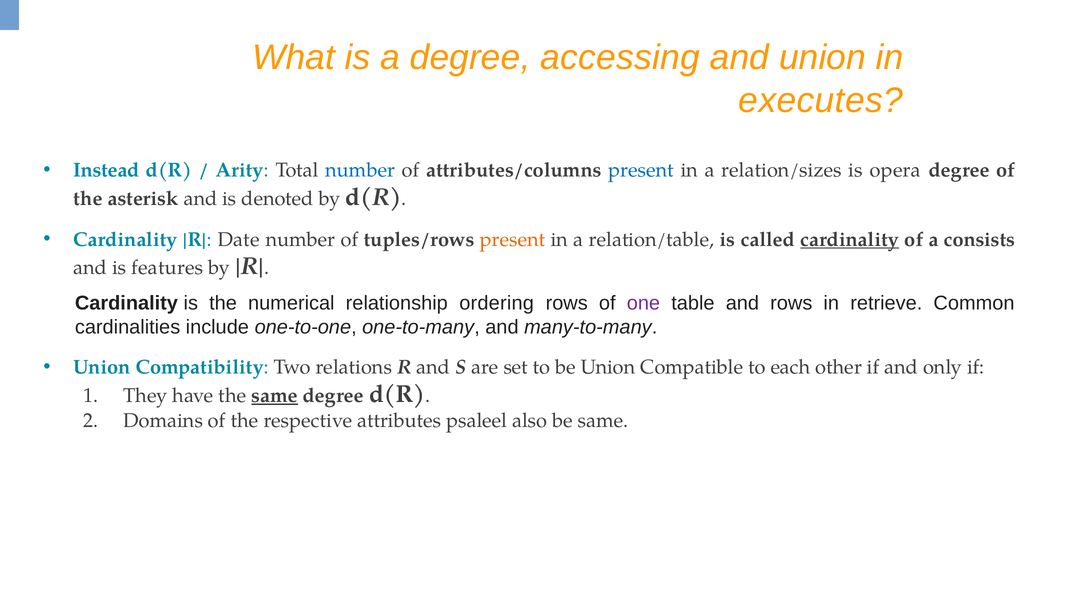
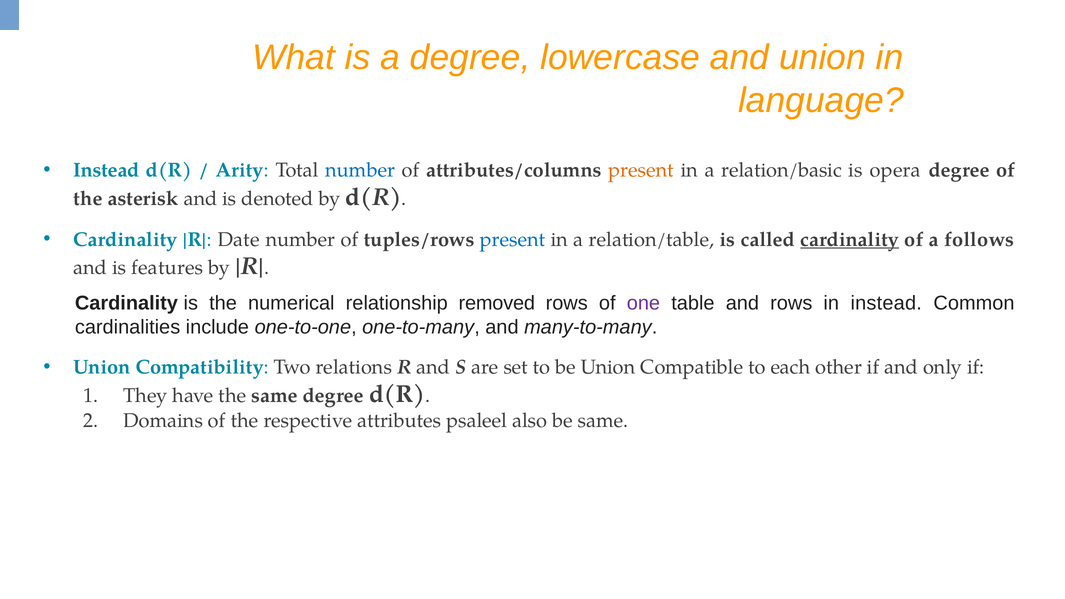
accessing: accessing -> lowercase (620, 58)
executes: executes -> language (821, 100)
present colour: blue -> orange (641, 170)
relation/sizes: relation/sizes -> relation/basic (782, 170)
present colour: orange -> blue (513, 239)
consists: consists -> follows (979, 239)
ordering: ordering -> removed (497, 303)
in retrieve: retrieve -> instead (886, 303)
same underline: present -> none (275, 396)
